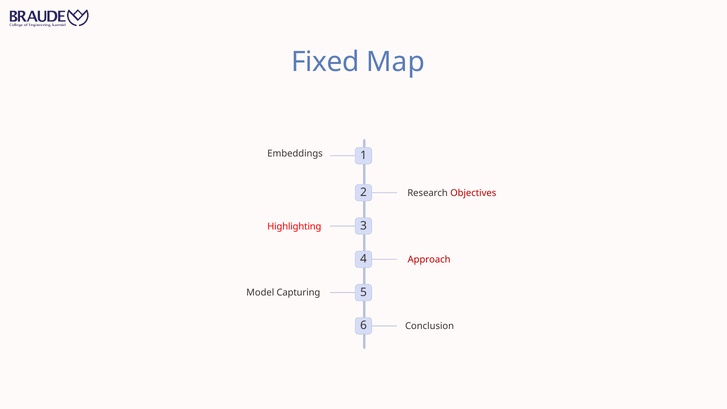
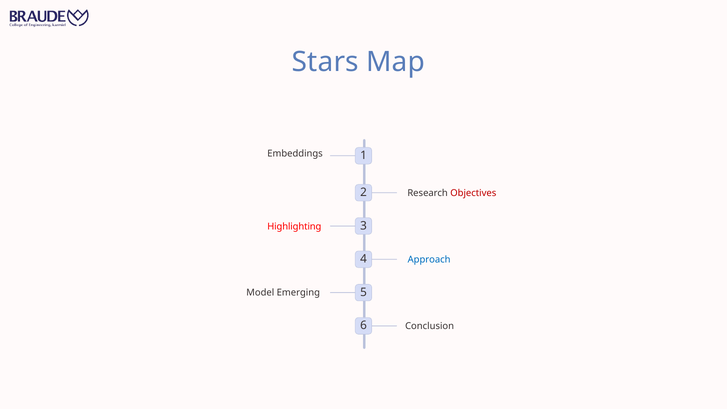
Fixed: Fixed -> Stars (325, 62)
Approach colour: red -> blue (429, 260)
Capturing: Capturing -> Emerging (298, 293)
